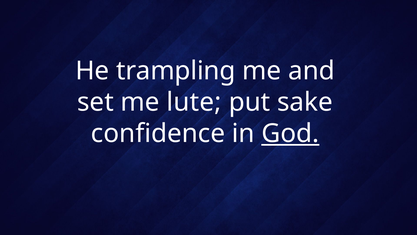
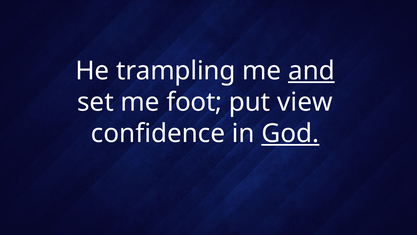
and underline: none -> present (311, 71)
lute: lute -> foot (194, 102)
sake: sake -> view (305, 102)
